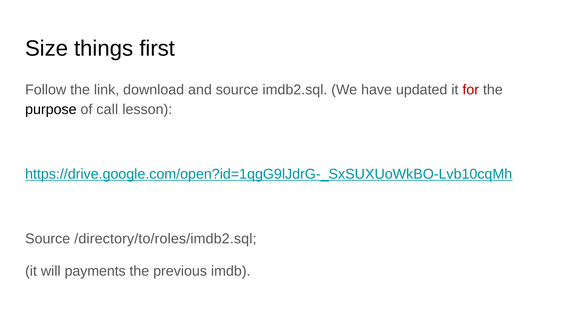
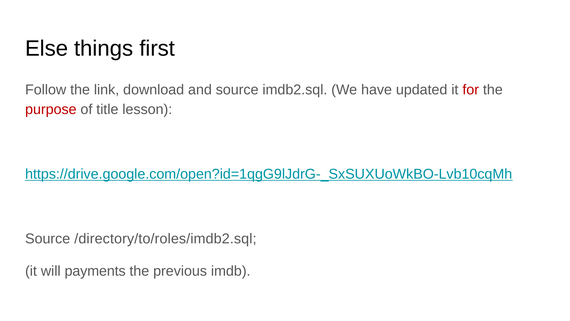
Size: Size -> Else (47, 48)
purpose colour: black -> red (51, 109)
call: call -> title (107, 109)
